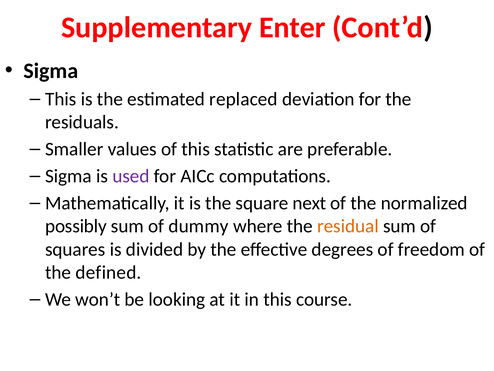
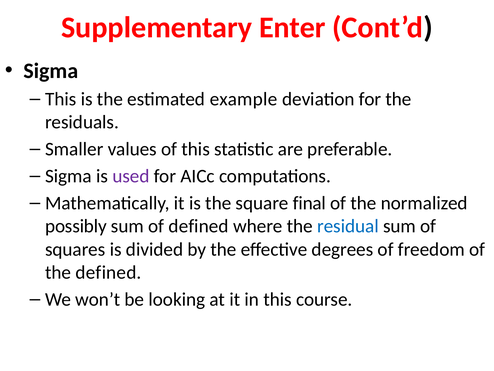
replaced: replaced -> example (243, 99)
next: next -> final (309, 203)
of dummy: dummy -> defined (199, 226)
residual colour: orange -> blue (348, 226)
